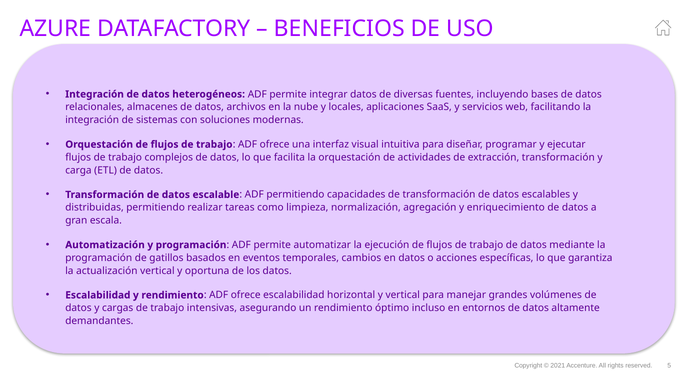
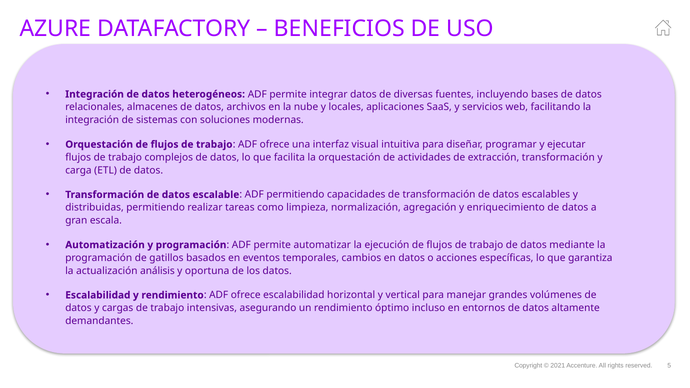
actualización vertical: vertical -> análisis (157, 271)
